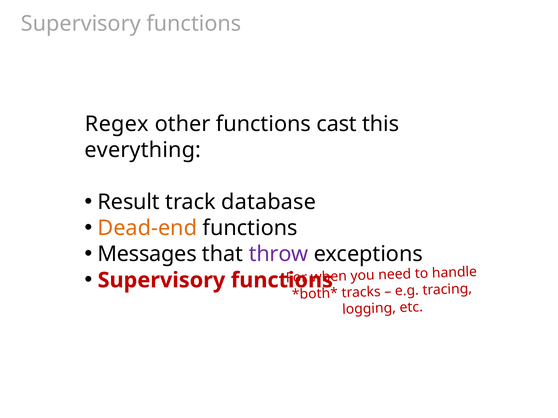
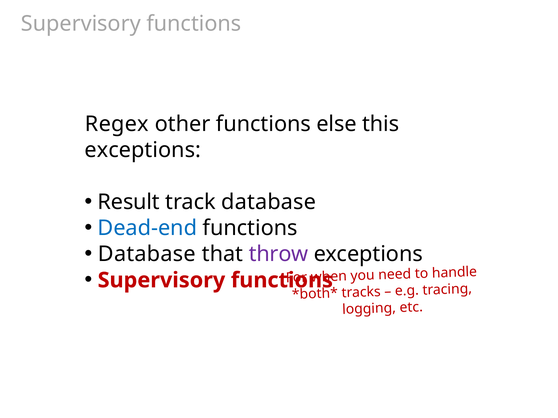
cast: cast -> else (337, 124)
everything: everything -> exceptions (143, 150)
Dead-end colour: orange -> blue (147, 228)
Messages: Messages -> Database (147, 254)
